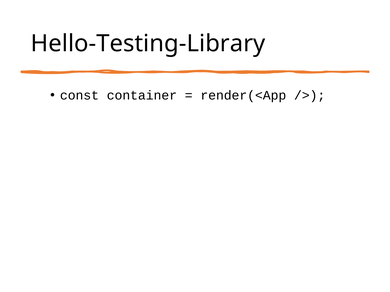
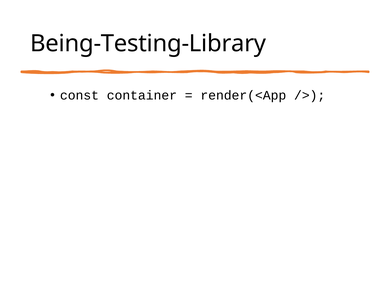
Hello-Testing-Library: Hello-Testing-Library -> Being-Testing-Library (148, 44)
